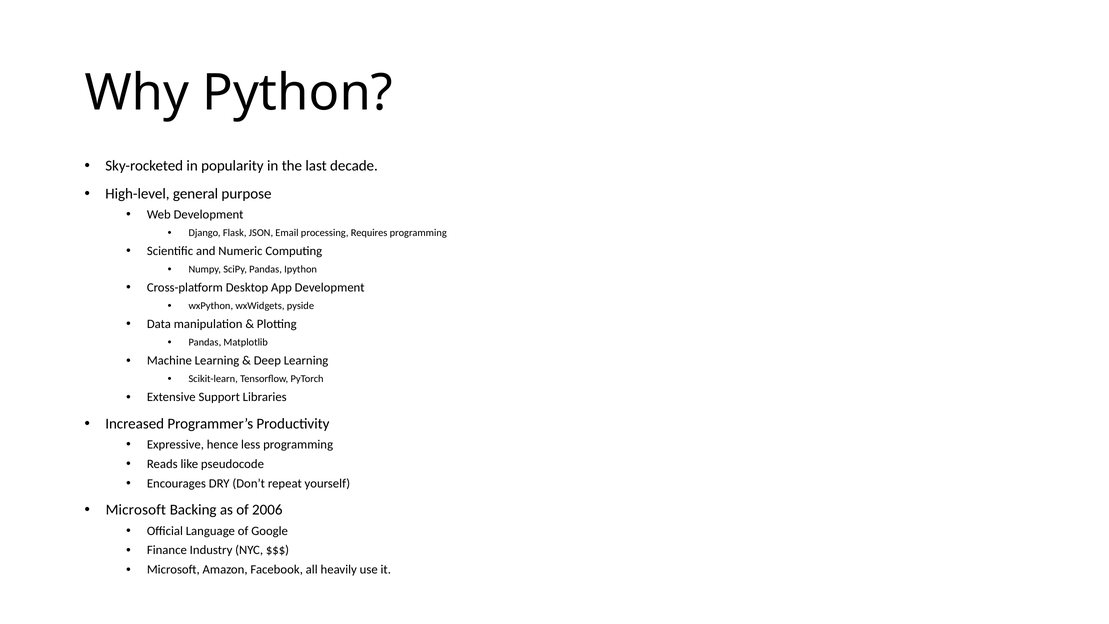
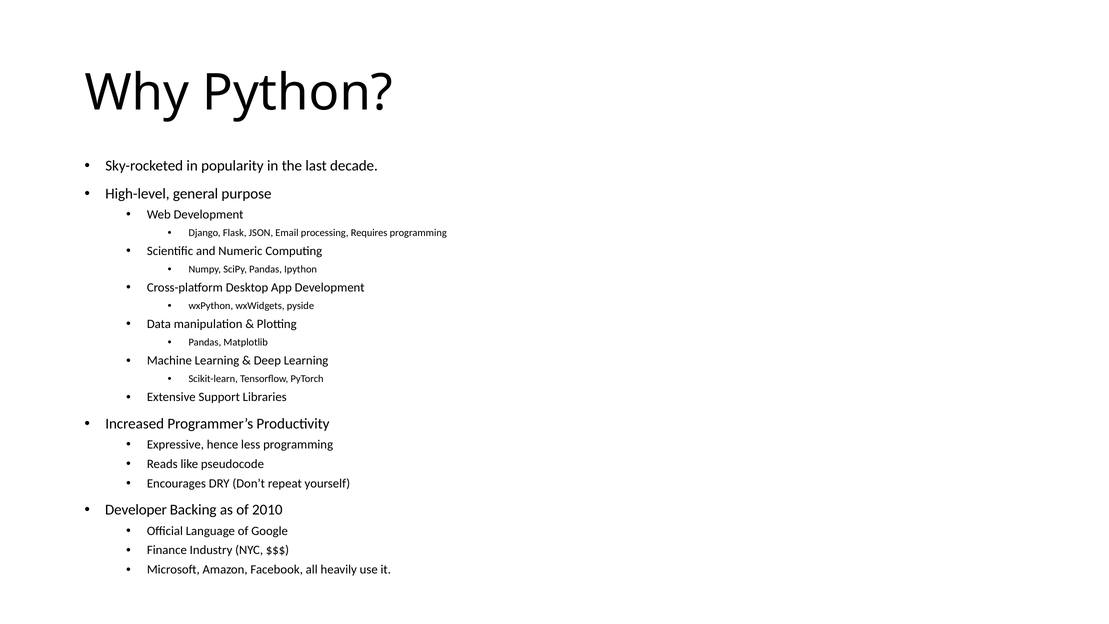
Microsoft: Microsoft -> Developer (136, 510)
2006: 2006 -> 2010 (267, 510)
